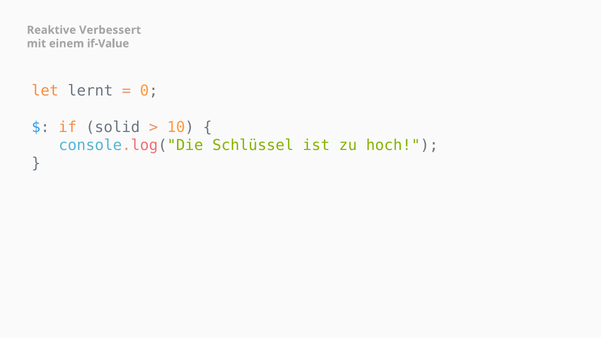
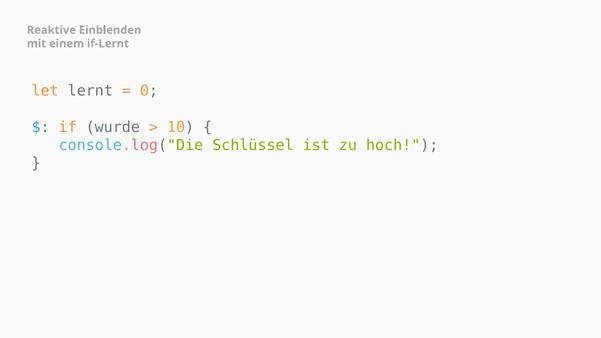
Verbessert: Verbessert -> Einblenden (110, 30)
if-Value: if-Value -> if-Lernt (108, 44)
solid: solid -> wurde (113, 127)
